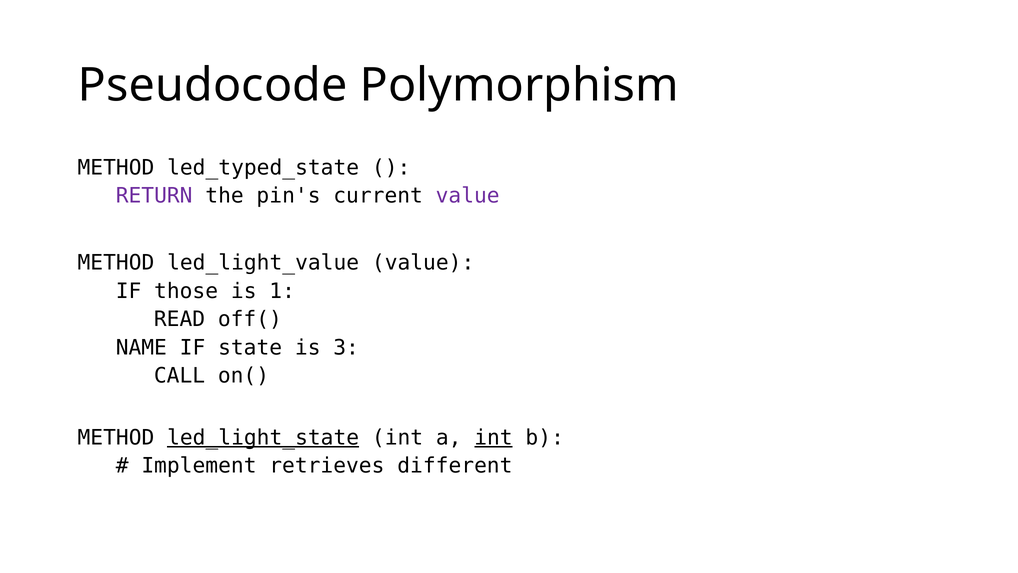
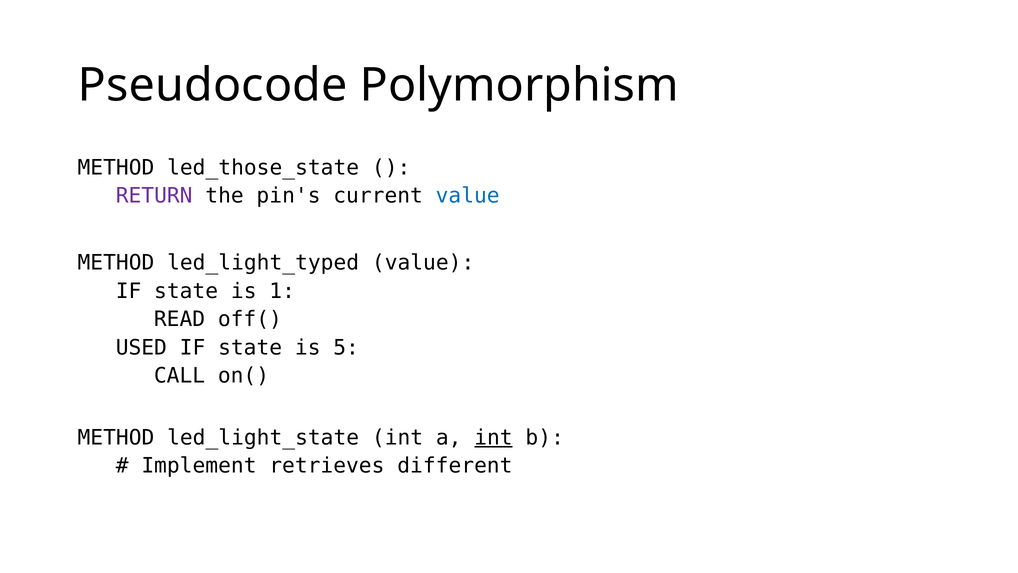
led_typed_state: led_typed_state -> led_those_state (263, 168)
value colour: purple -> blue (468, 196)
led_light_value: led_light_value -> led_light_typed (263, 263)
those: those -> state (186, 291)
NAME: NAME -> USED (141, 347)
3: 3 -> 5 (346, 347)
led_light_state underline: present -> none (263, 437)
